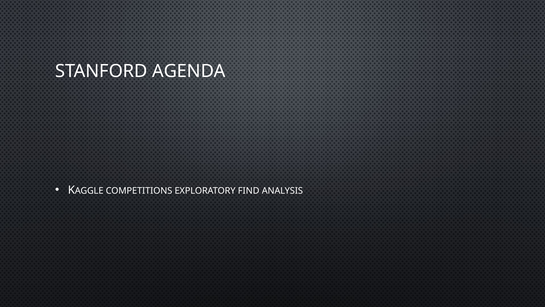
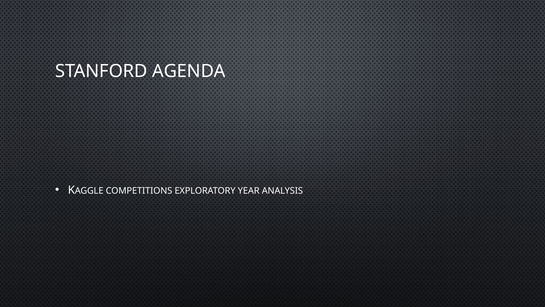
FIND: FIND -> YEAR (249, 191)
